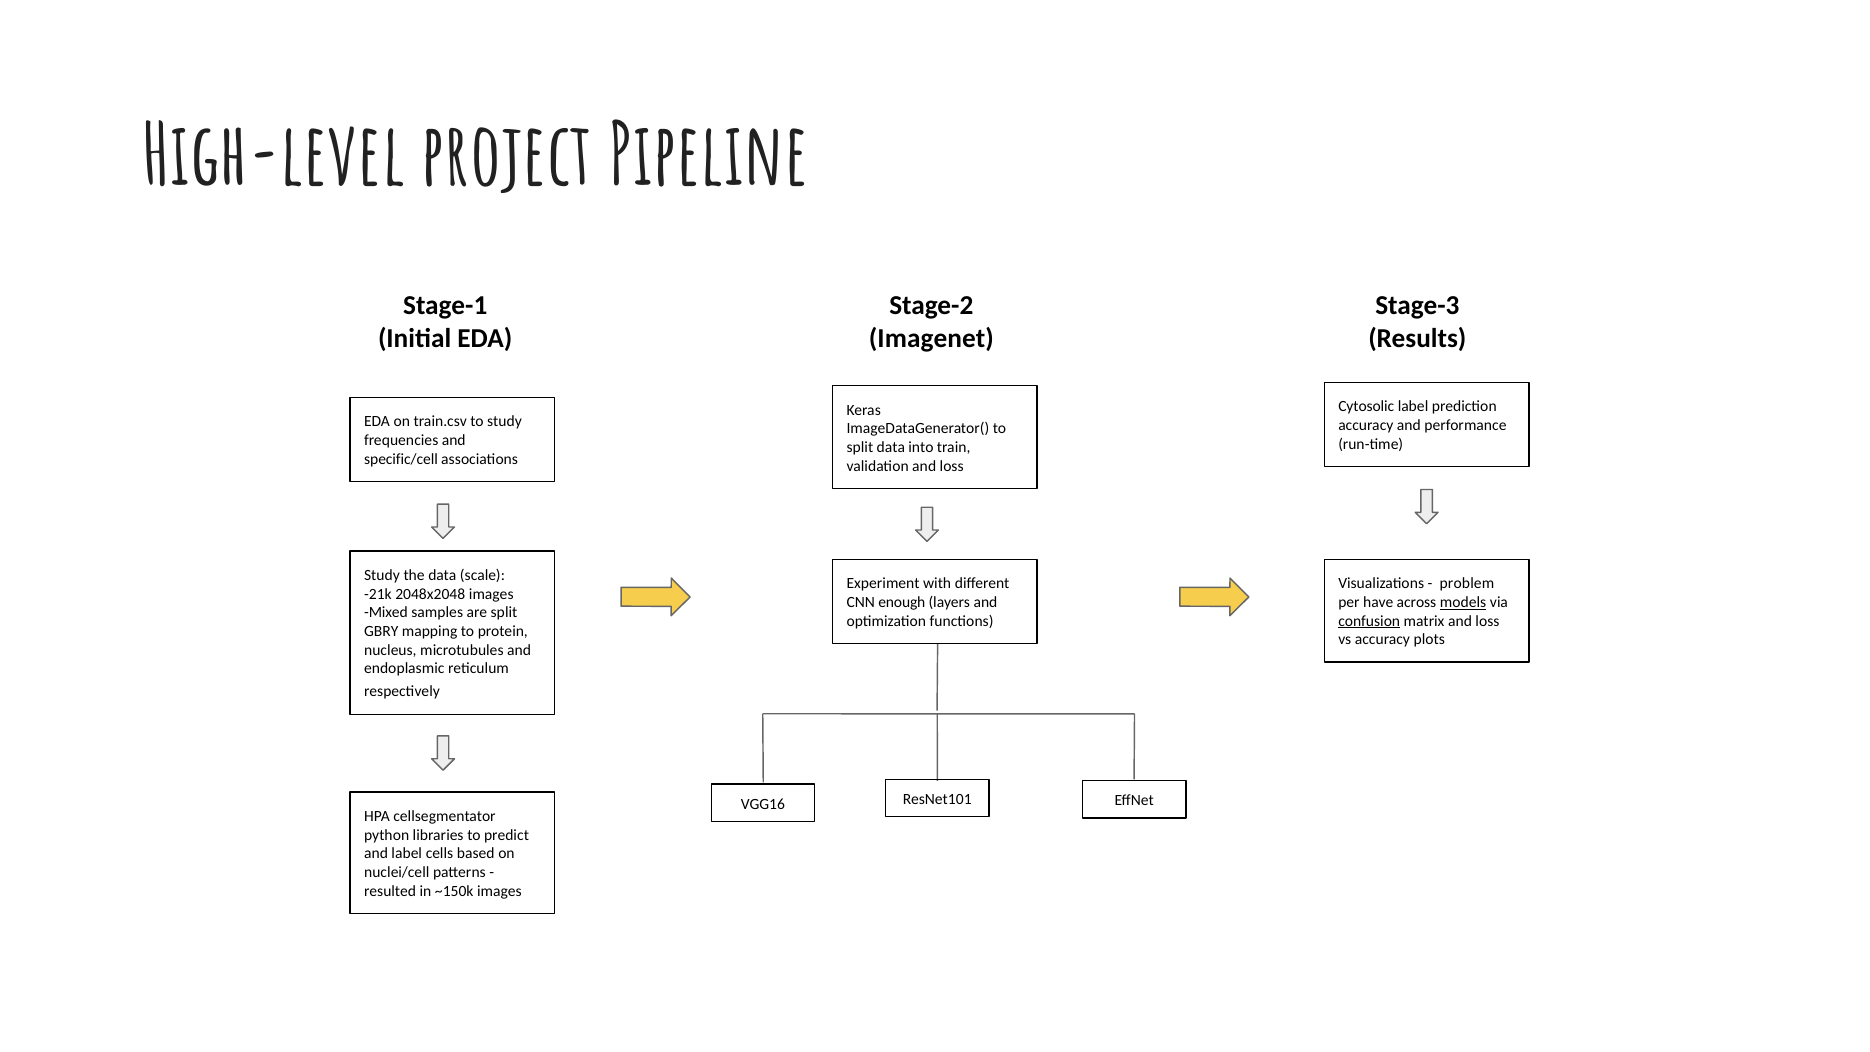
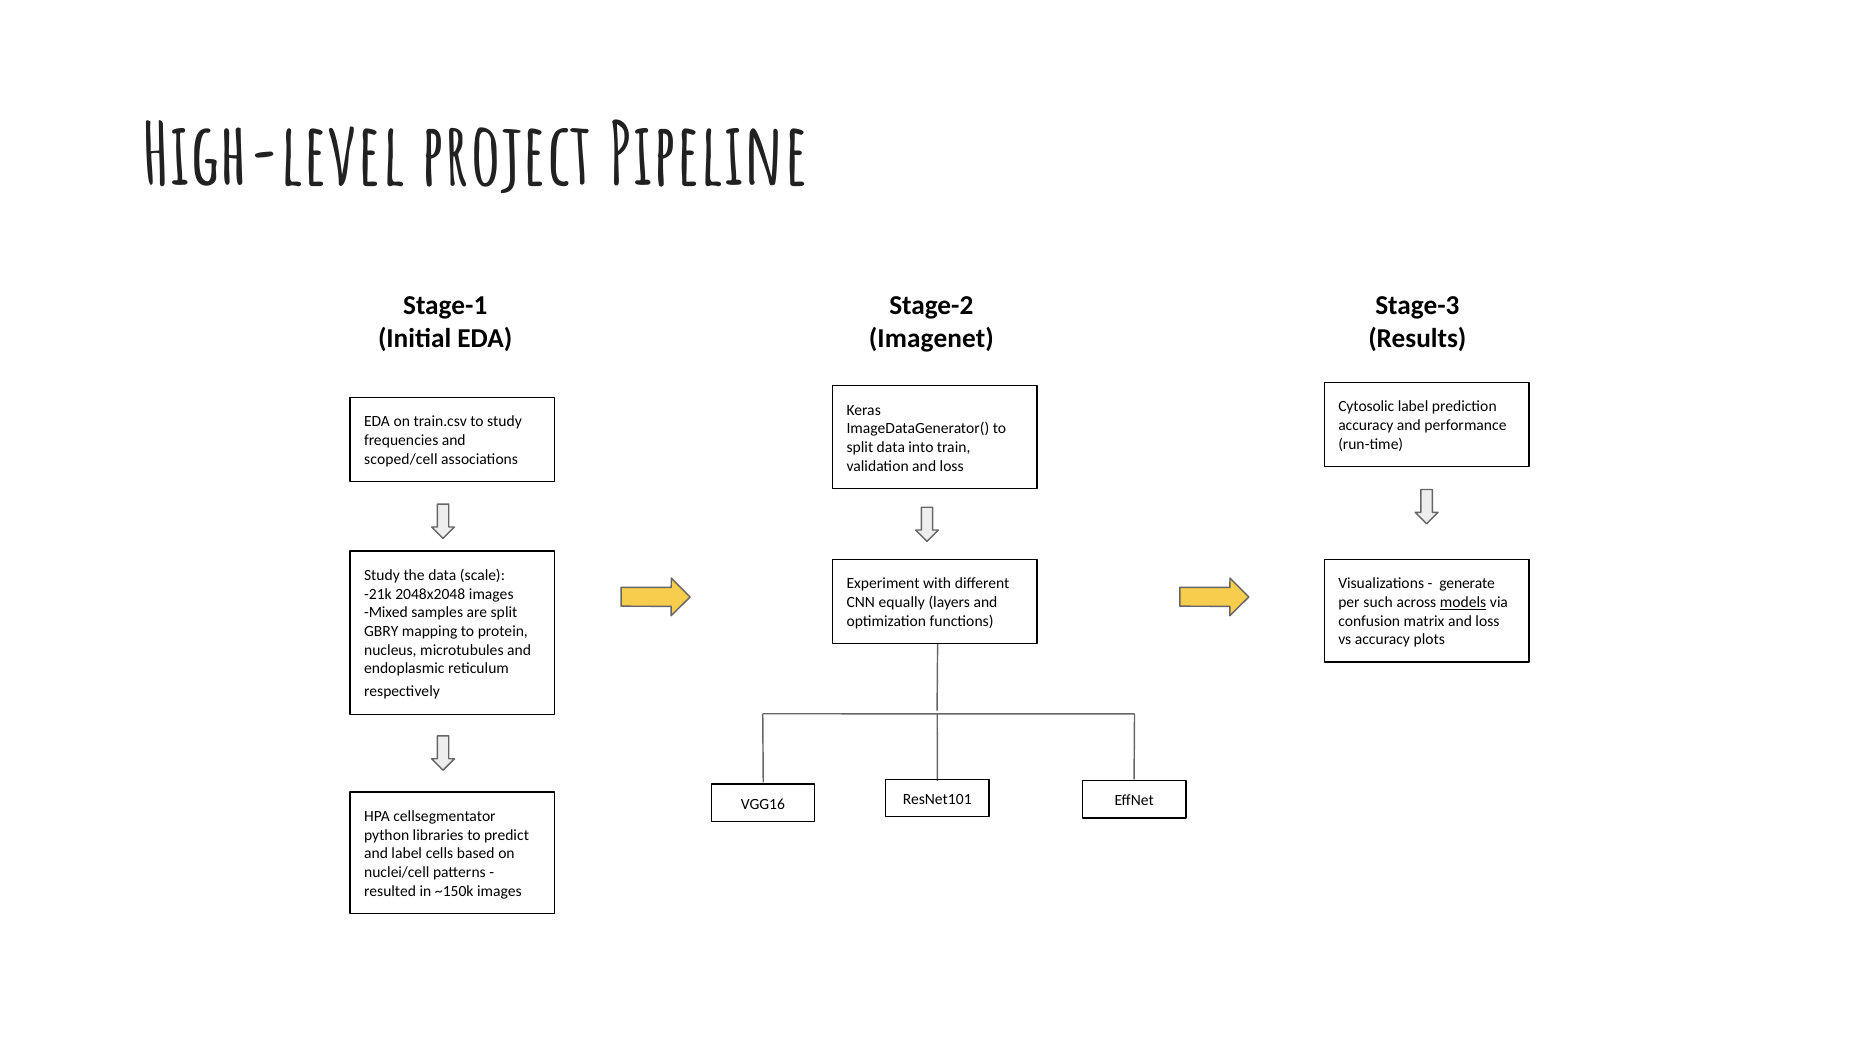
specific/cell: specific/cell -> scoped/cell (401, 459)
problem: problem -> generate (1467, 584)
enough: enough -> equally (902, 602)
have: have -> such (1378, 602)
confusion underline: present -> none (1369, 621)
